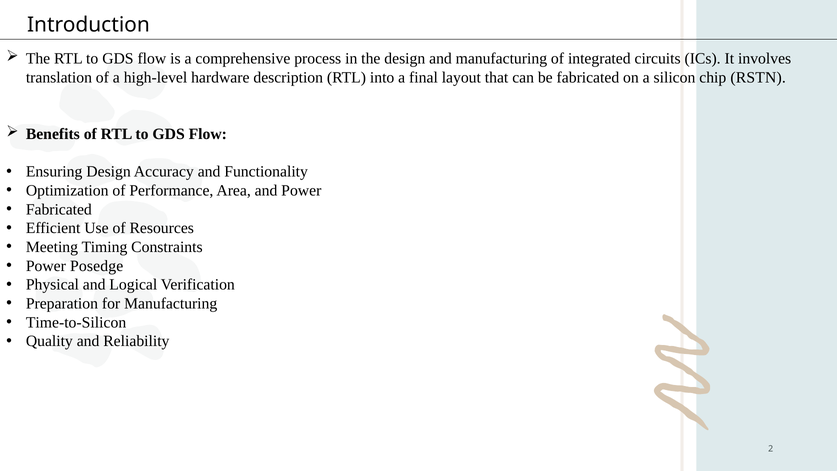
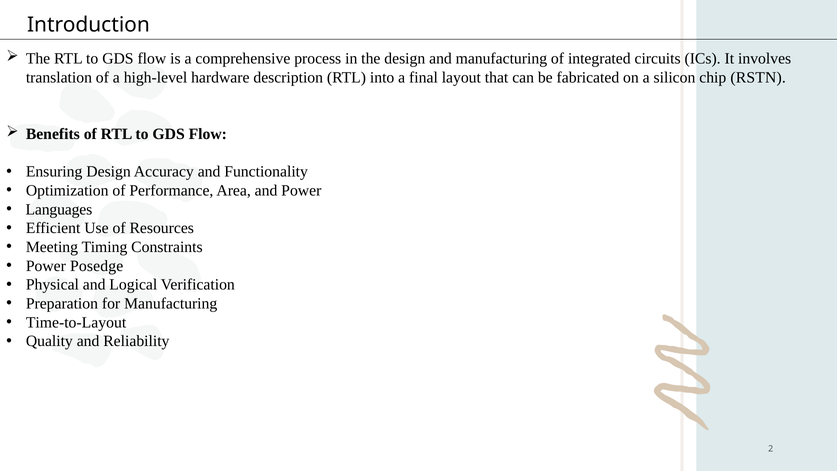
Fabricated: Fabricated -> Languages (59, 209)
Time-to-Silicon: Time-to-Silicon -> Time-to-Layout (76, 322)
